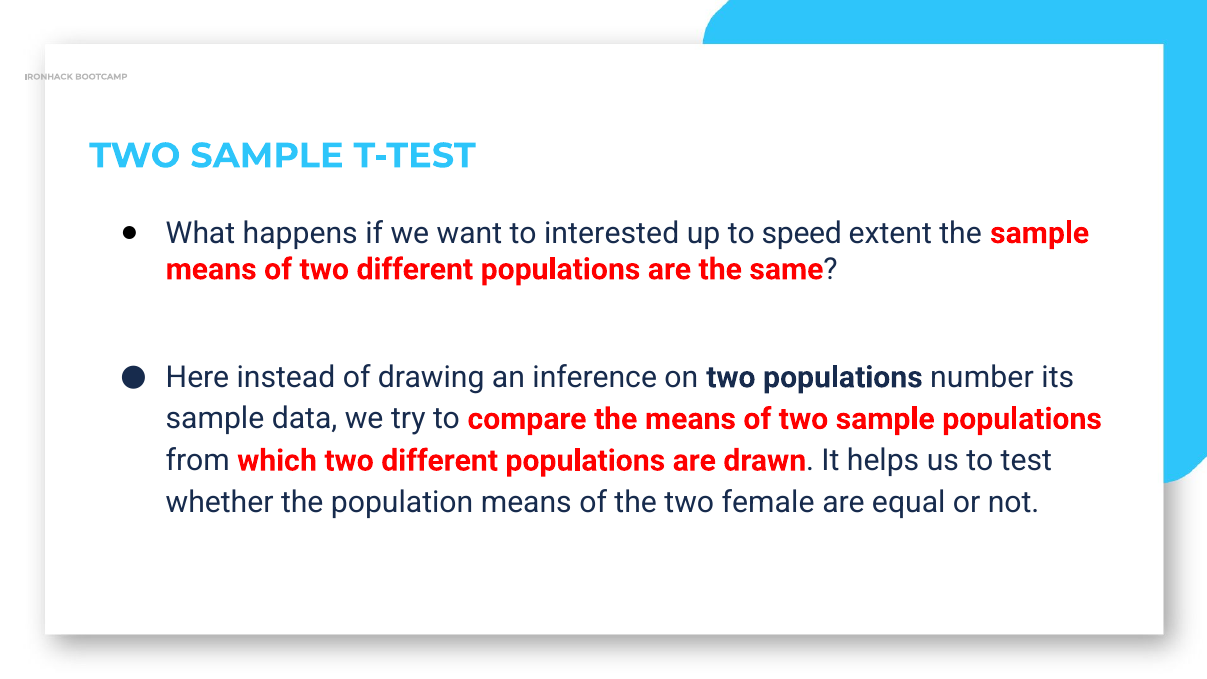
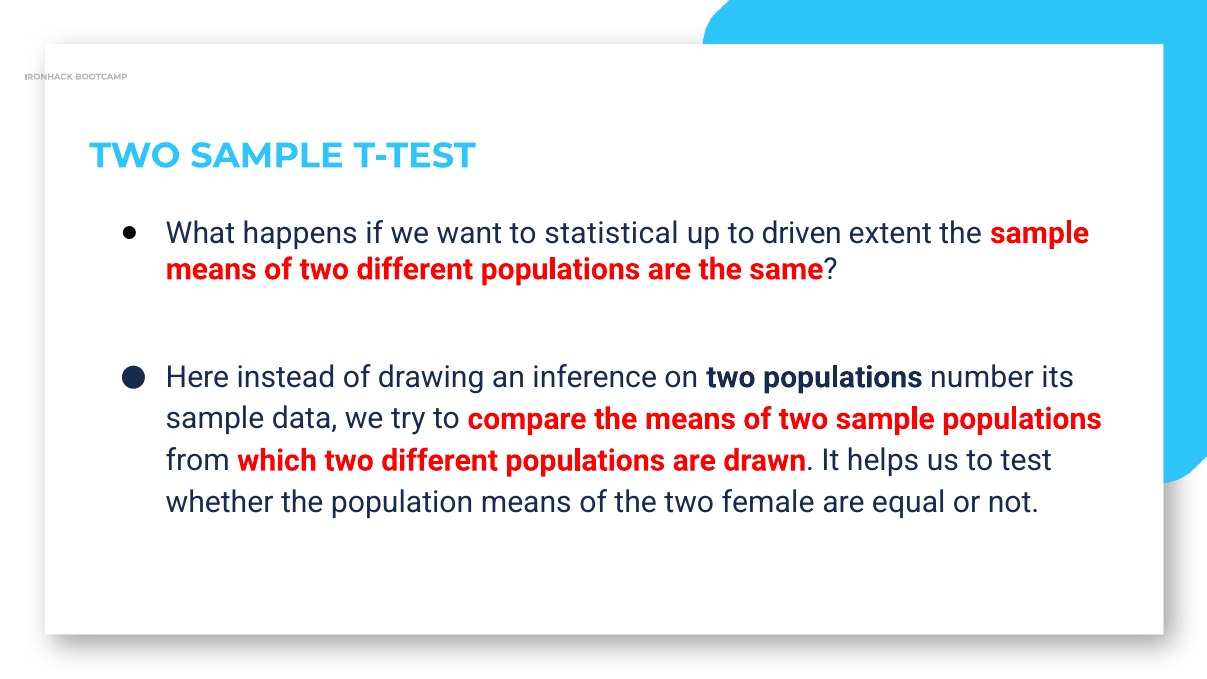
interested: interested -> statistical (612, 233)
speed: speed -> driven (802, 233)
